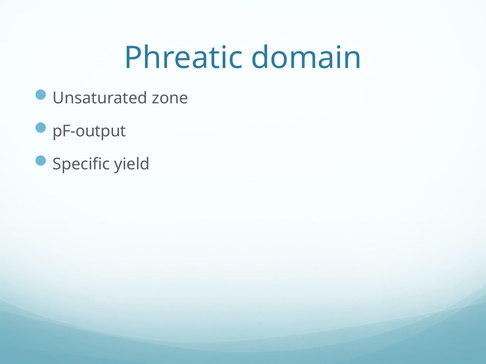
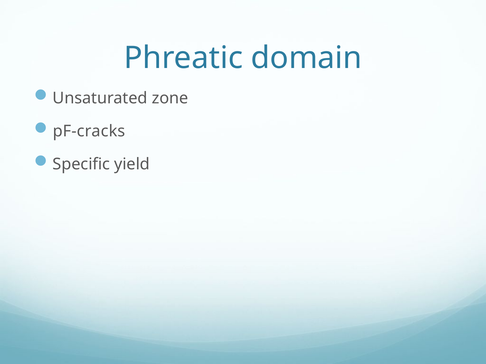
pF-output: pF-output -> pF-cracks (89, 131)
